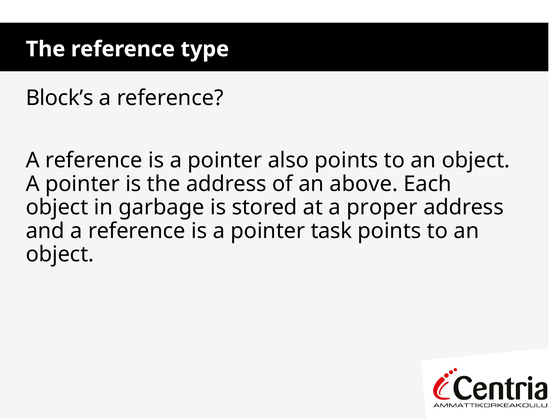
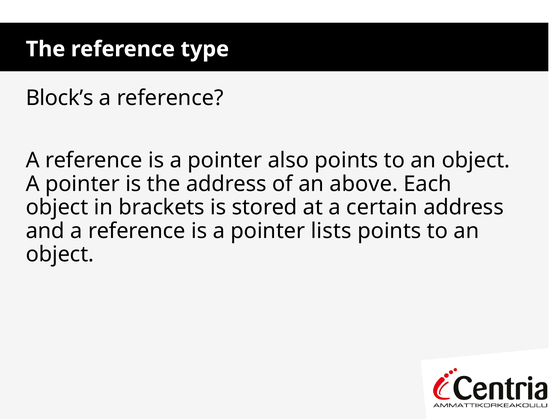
garbage: garbage -> brackets (162, 207)
proper: proper -> certain (382, 207)
task: task -> lists (331, 231)
